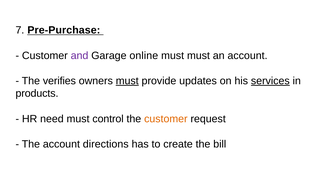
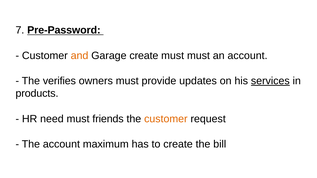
Pre-Purchase: Pre-Purchase -> Pre-Password (64, 30)
and colour: purple -> orange (80, 56)
Garage online: online -> create (144, 56)
must underline: present -> none (127, 81)
control: control -> friends (108, 119)
directions: directions -> maximum (106, 144)
